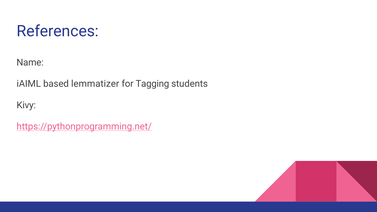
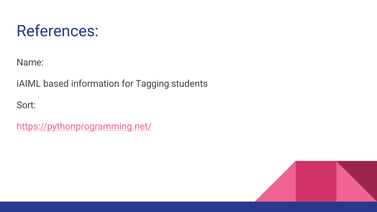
lemmatizer: lemmatizer -> information (95, 84)
Kivy: Kivy -> Sort (26, 105)
